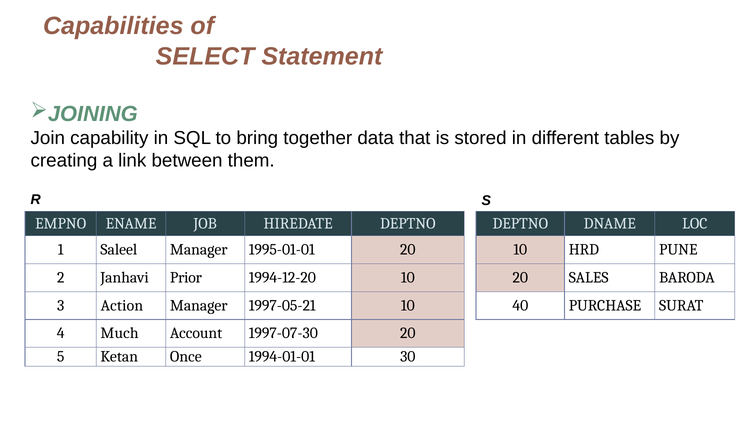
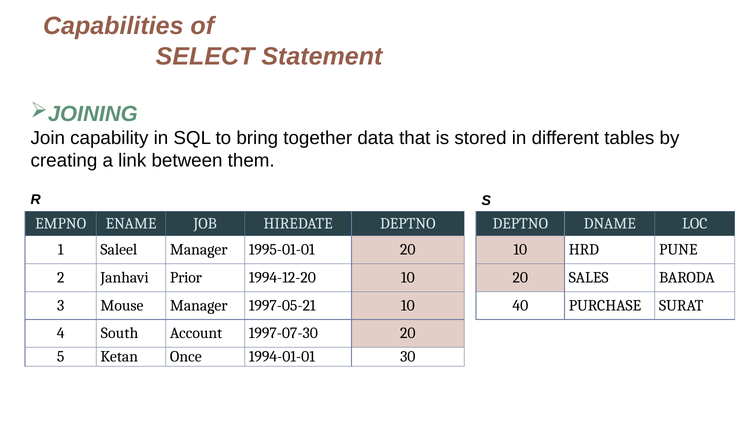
Action: Action -> Mouse (122, 306)
Much: Much -> South (120, 334)
